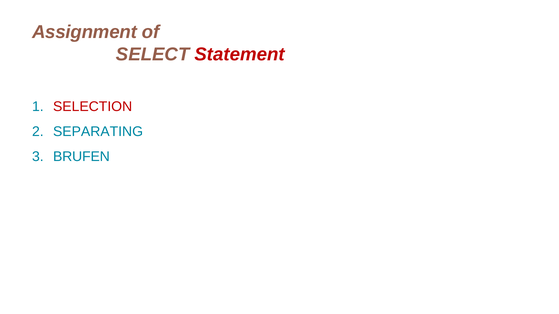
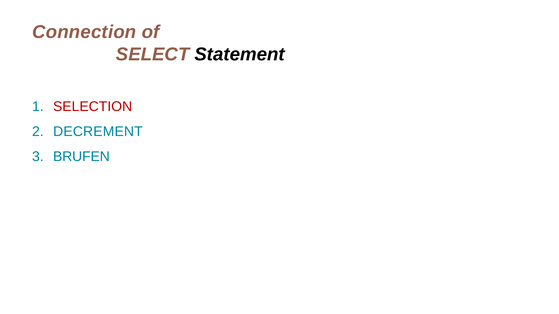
Assignment: Assignment -> Connection (84, 32)
Statement colour: red -> black (240, 54)
SEPARATING: SEPARATING -> DECREMENT (98, 132)
